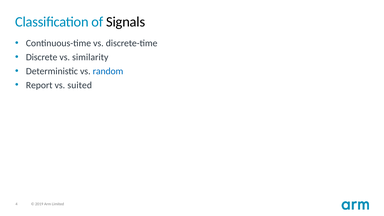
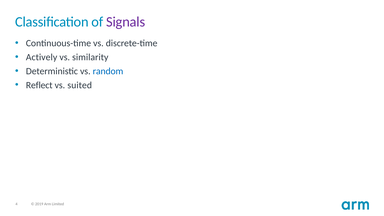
Signals colour: black -> purple (126, 22)
Discrete: Discrete -> Actively (42, 57)
Report: Report -> Reflect (39, 85)
